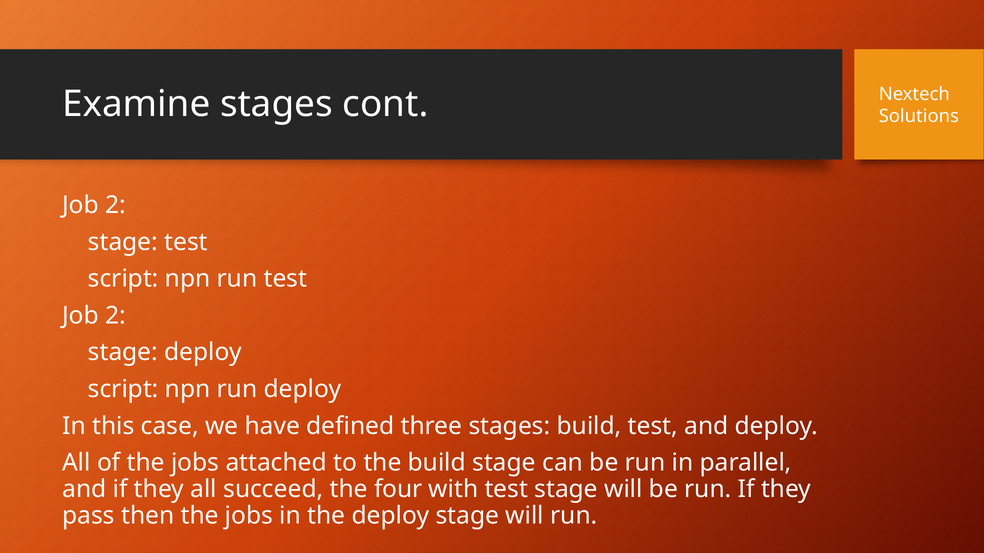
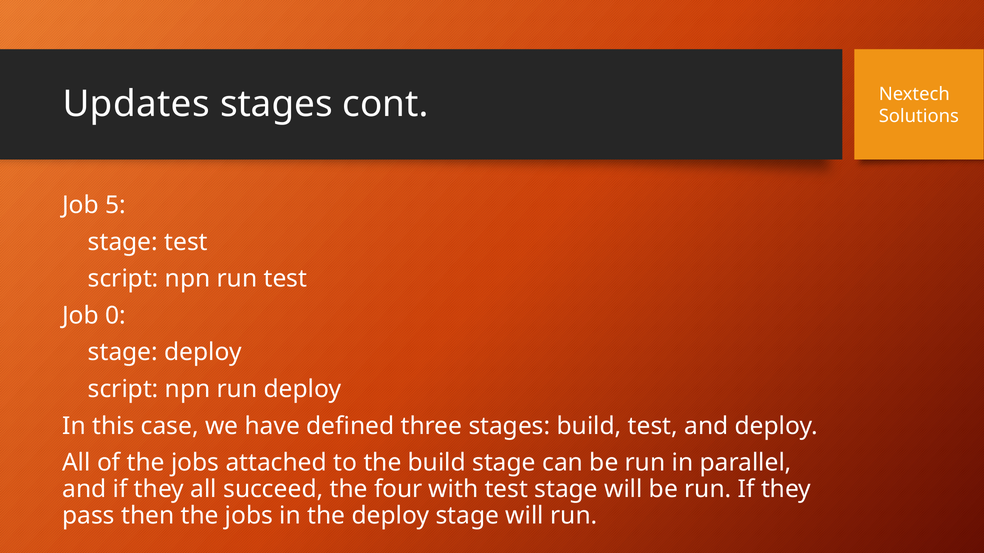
Examine: Examine -> Updates (136, 104)
2: 2 -> 5 (116, 205)
2: 2 -> 0 (116, 316)
